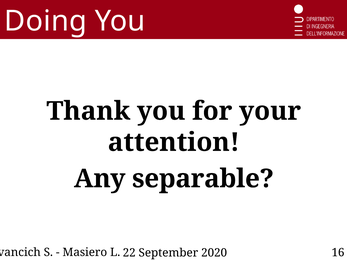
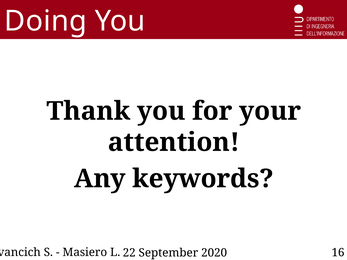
separable: separable -> keywords (203, 179)
